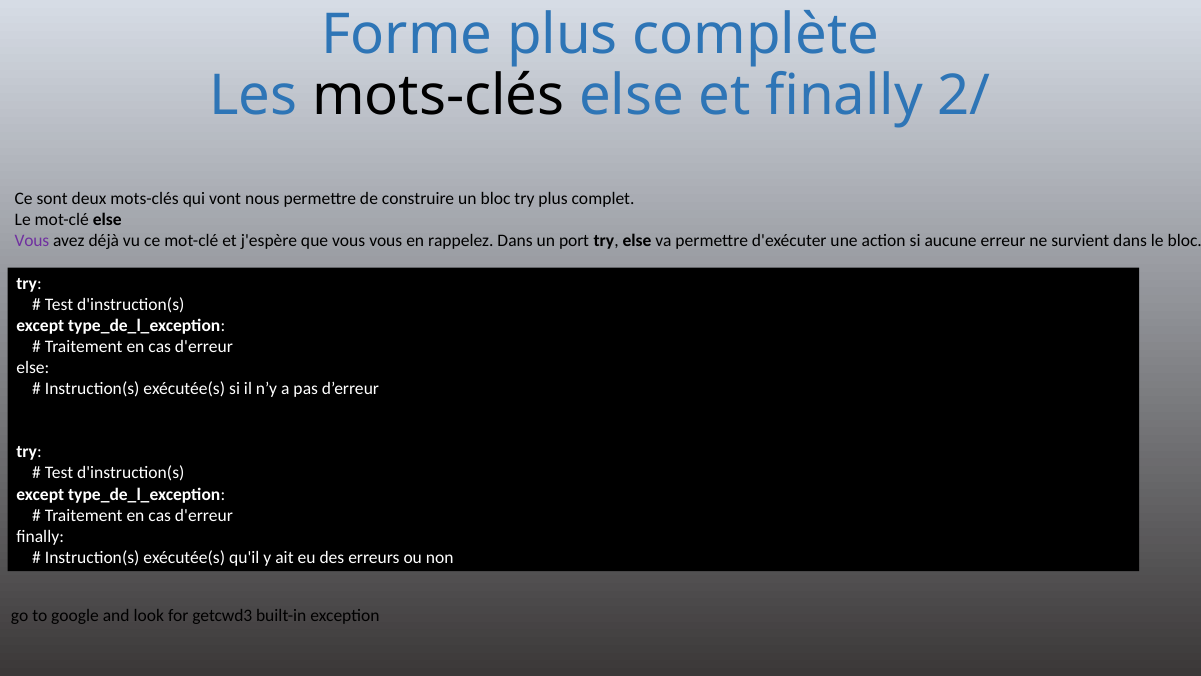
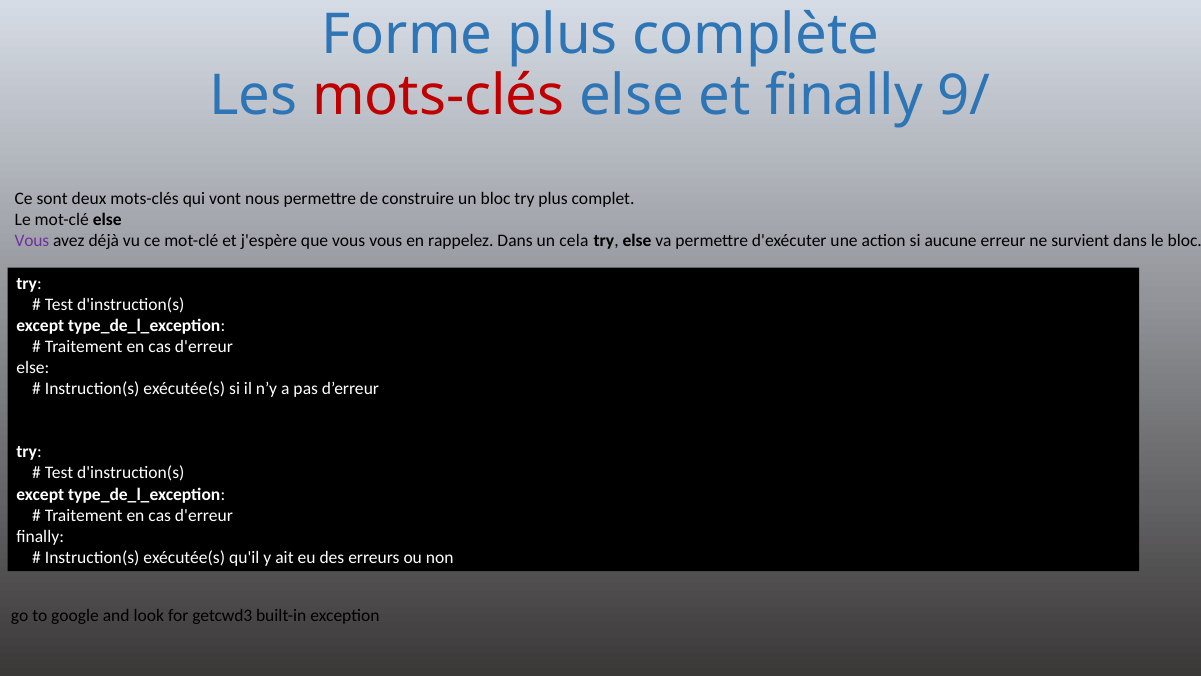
mots-clés colour: black -> red (438, 95)
2/: 2/ -> 9/ (964, 95)
port: port -> cela (574, 241)
